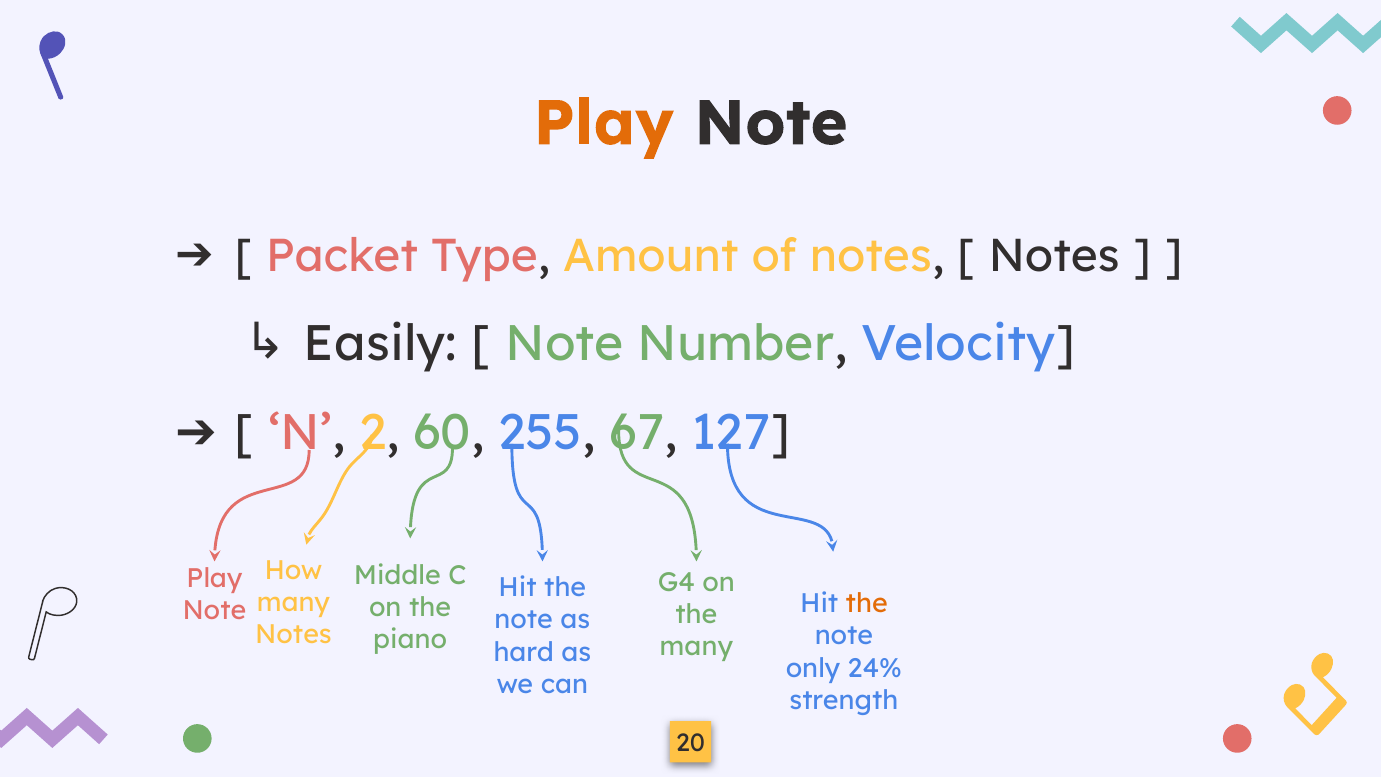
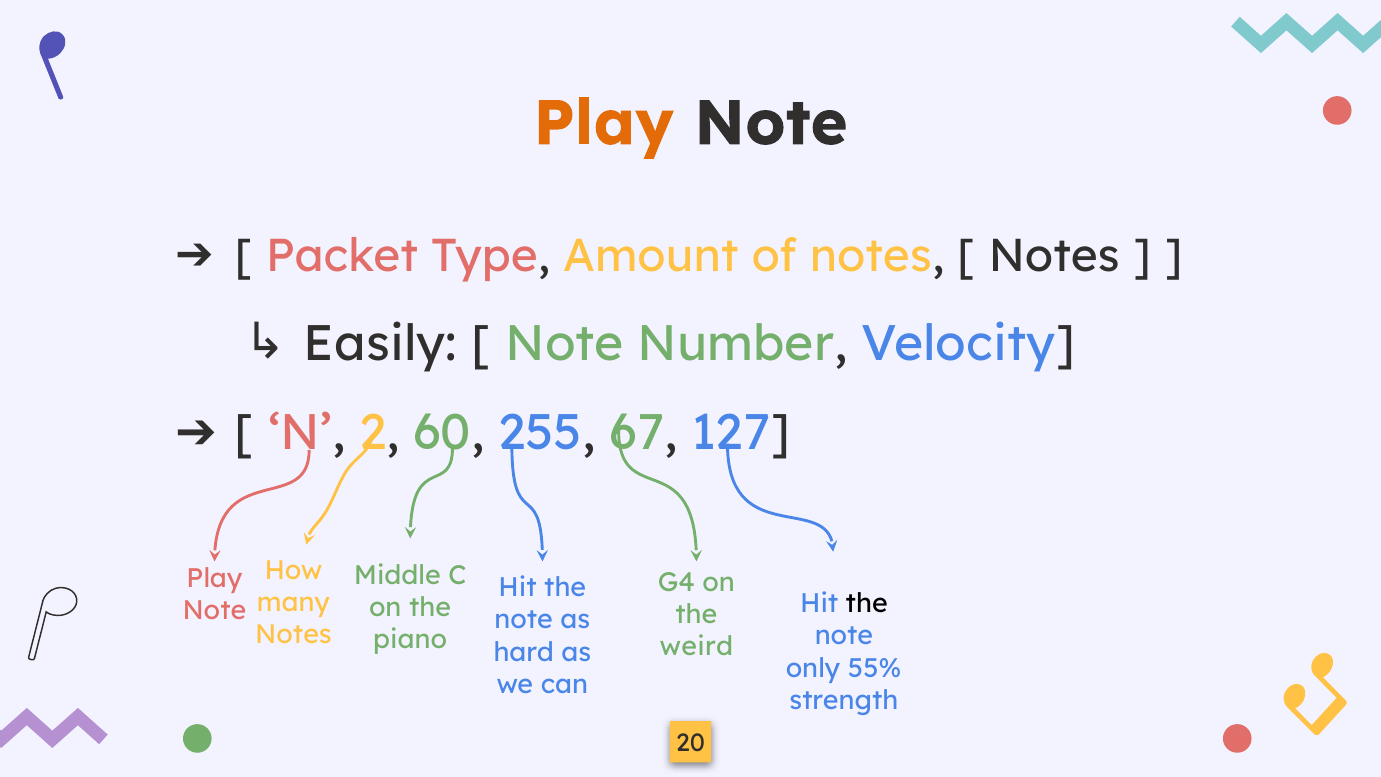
the colour: orange -> black (867, 604)
many: many -> weird (696, 647)
24%: 24% -> 55% (875, 668)
